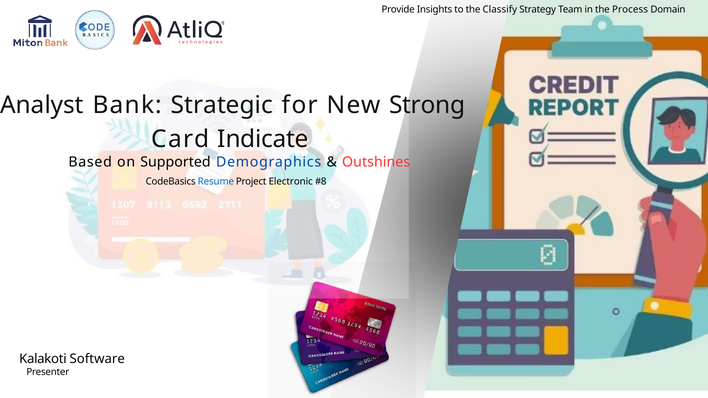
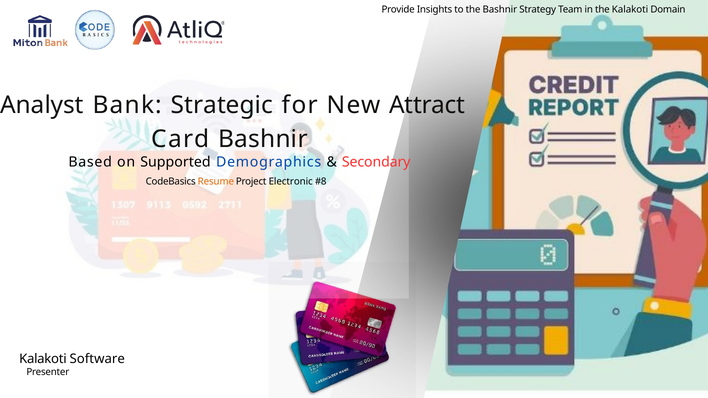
the Classify: Classify -> Bashnir (500, 10)
the Process: Process -> Kalakoti (630, 10)
Strong: Strong -> Attract (427, 105)
Card Indicate: Indicate -> Bashnir (263, 139)
Outshines: Outshines -> Secondary (376, 162)
Resume colour: blue -> orange (216, 182)
